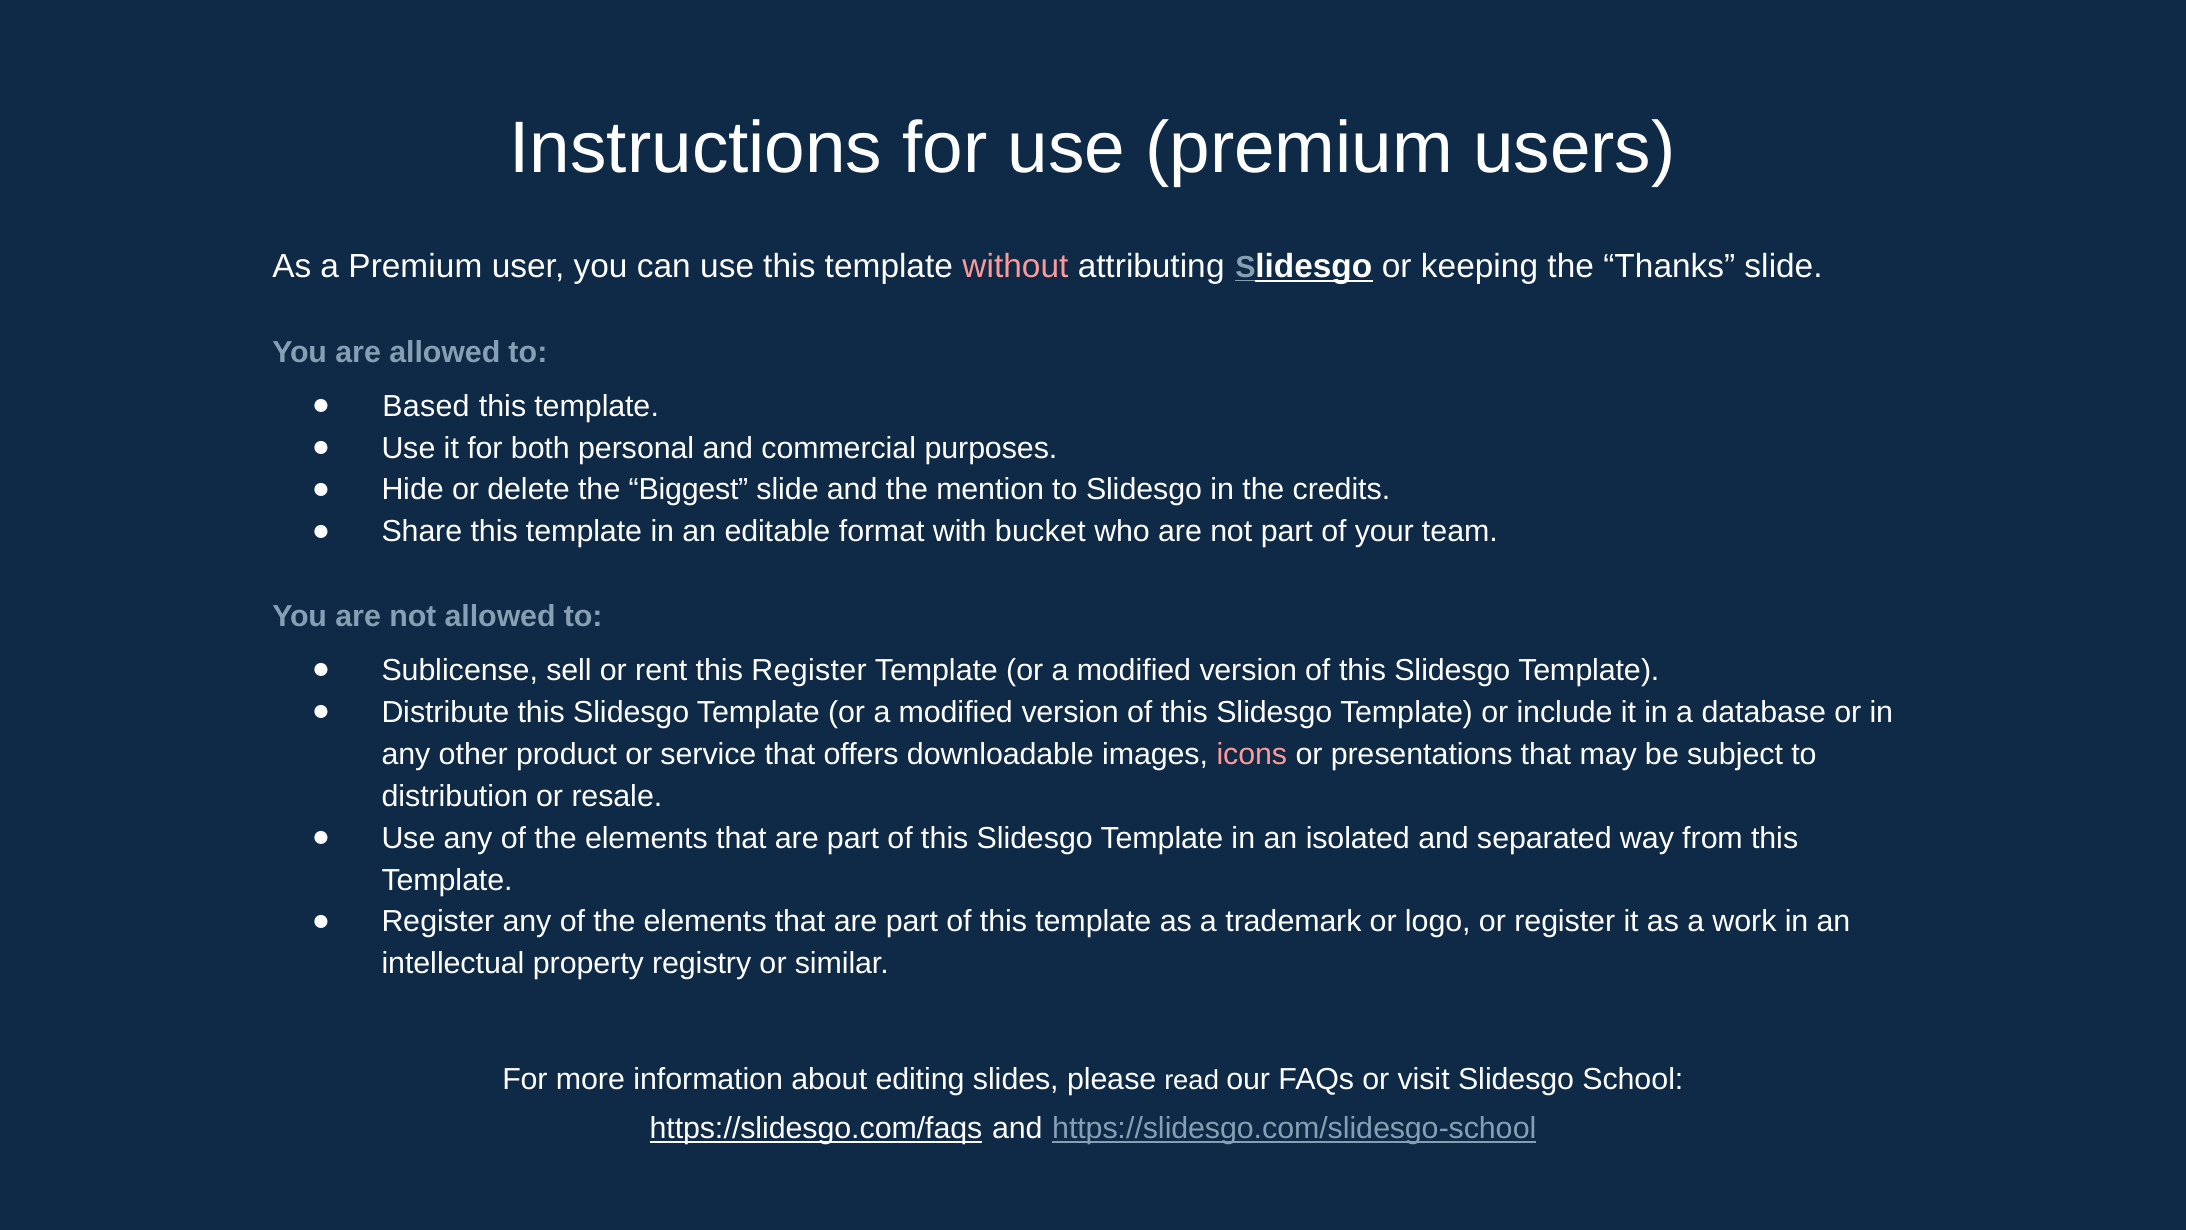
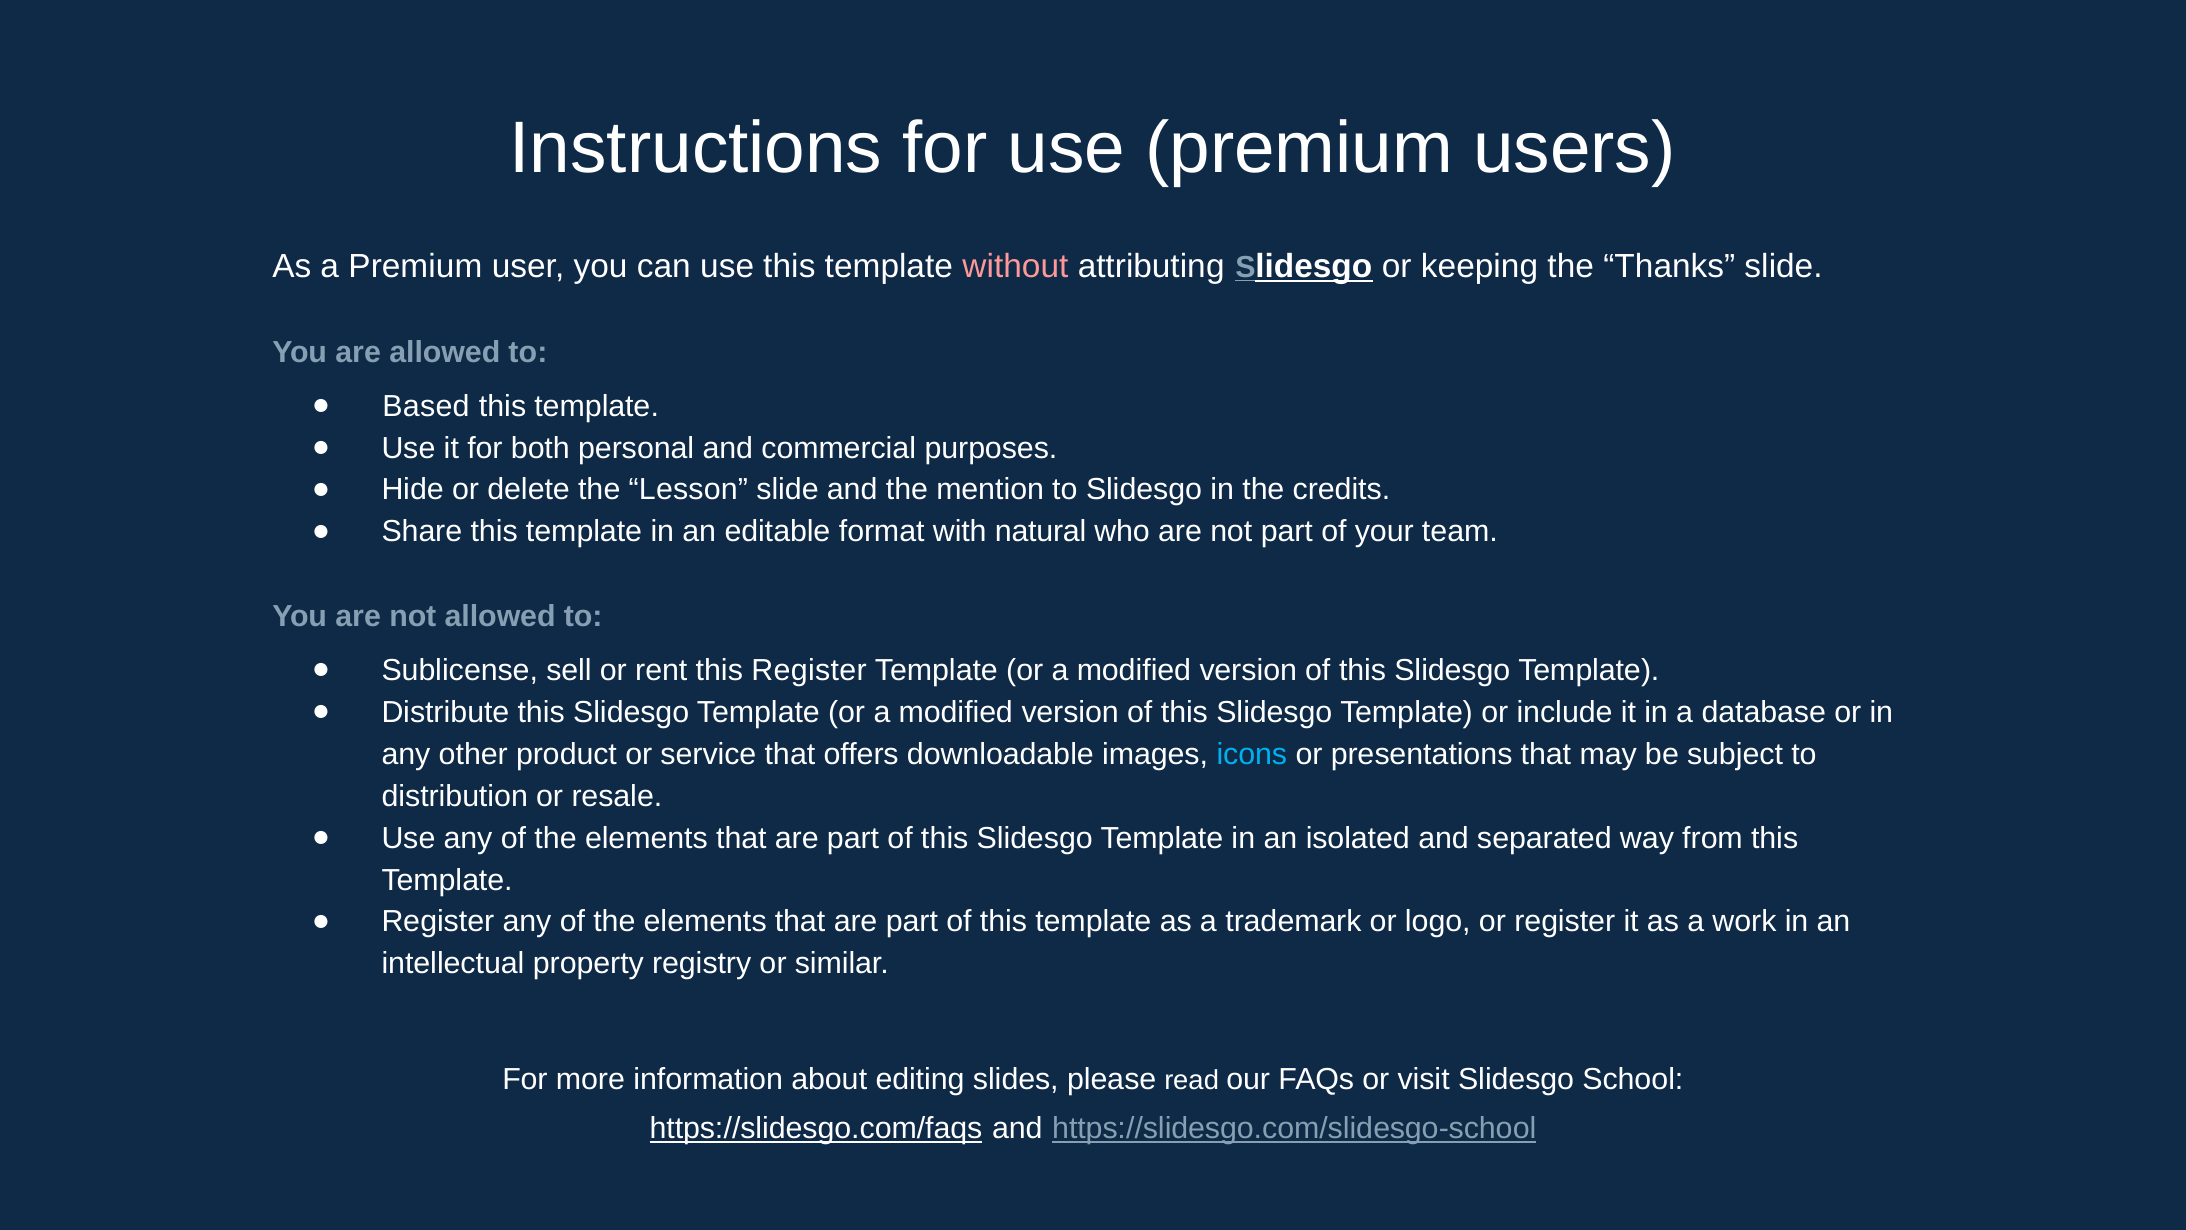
Biggest: Biggest -> Lesson (688, 490)
bucket: bucket -> natural (1041, 532)
icons colour: pink -> light blue (1252, 754)
